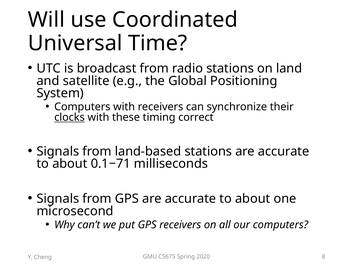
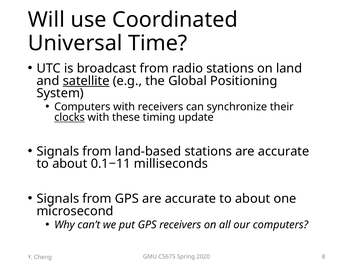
satellite underline: none -> present (86, 81)
correct: correct -> update (196, 117)
0.1−71: 0.1−71 -> 0.1−11 (111, 164)
